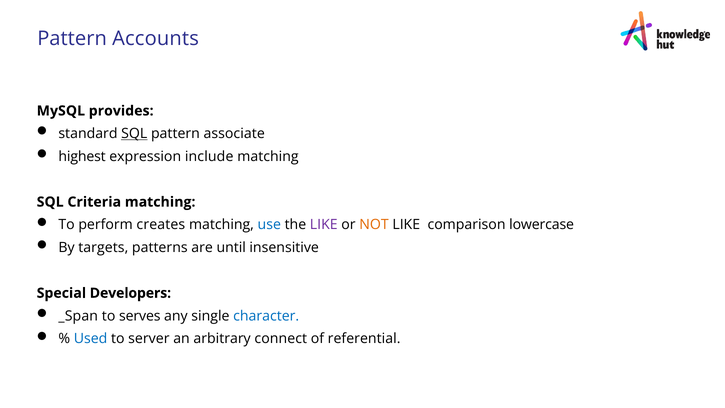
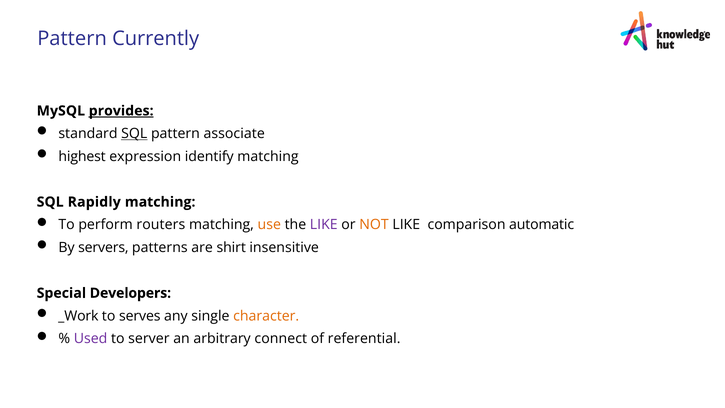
Accounts: Accounts -> Currently (156, 38)
provides underline: none -> present (121, 111)
include: include -> identify (209, 156)
Criteria: Criteria -> Rapidly (94, 202)
creates: creates -> routers (161, 225)
use colour: blue -> orange (269, 225)
lowercase: lowercase -> automatic (542, 225)
targets: targets -> servers (103, 247)
until: until -> shirt (231, 247)
_Span: _Span -> _Work (78, 316)
character colour: blue -> orange (266, 316)
Used colour: blue -> purple (91, 339)
